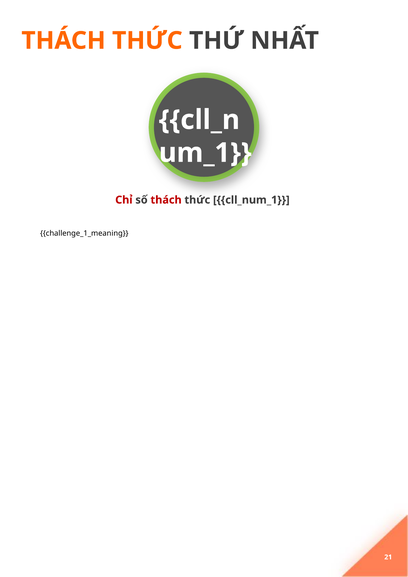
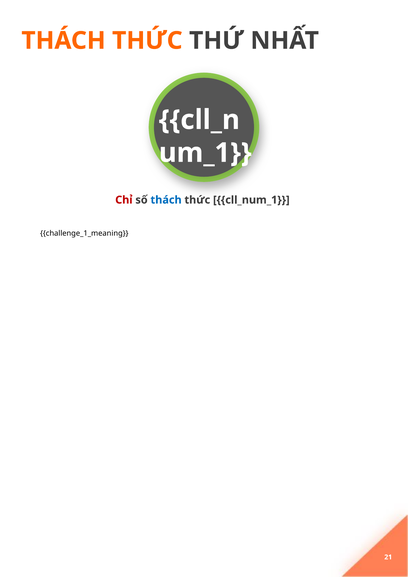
thách colour: red -> blue (166, 200)
